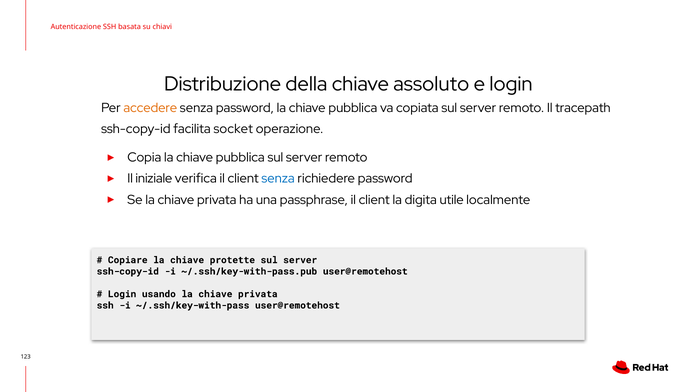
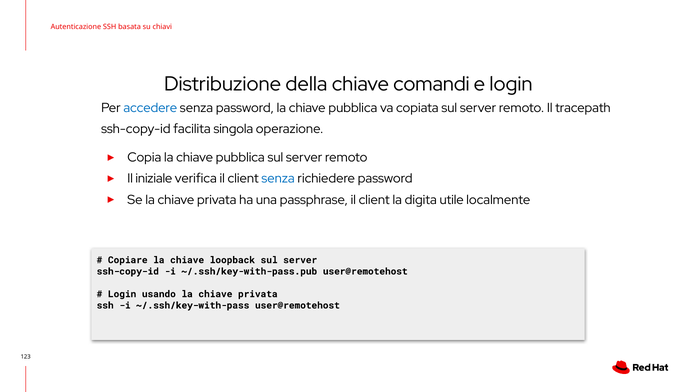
assoluto: assoluto -> comandi (431, 84)
accedere colour: orange -> blue (150, 108)
socket: socket -> singola (233, 129)
protette: protette -> loopback (232, 260)
